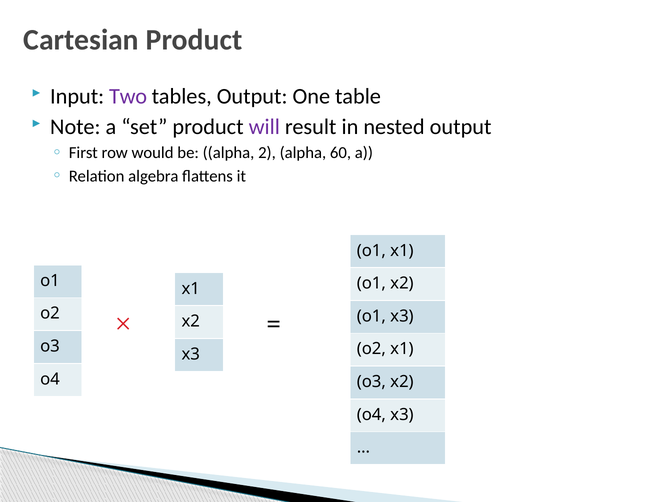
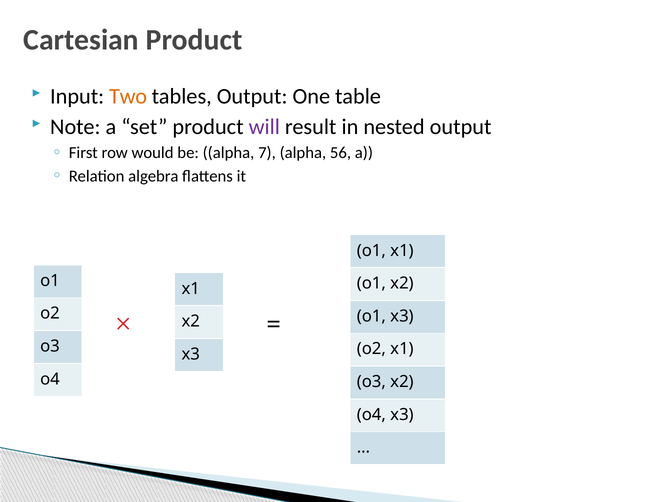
Two colour: purple -> orange (128, 96)
2: 2 -> 7 (267, 153)
60: 60 -> 56 (341, 153)
